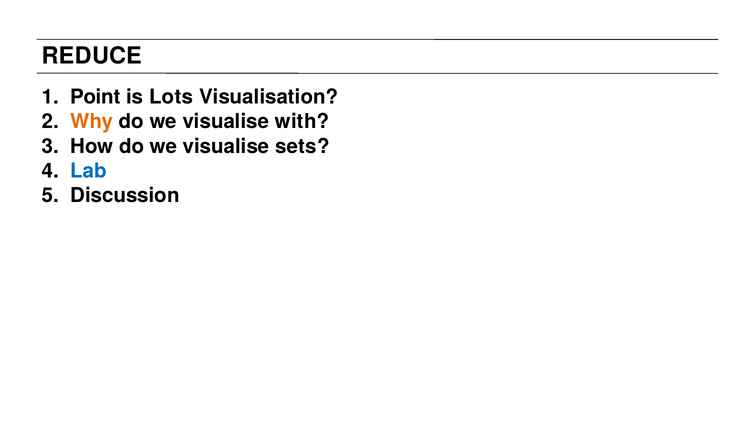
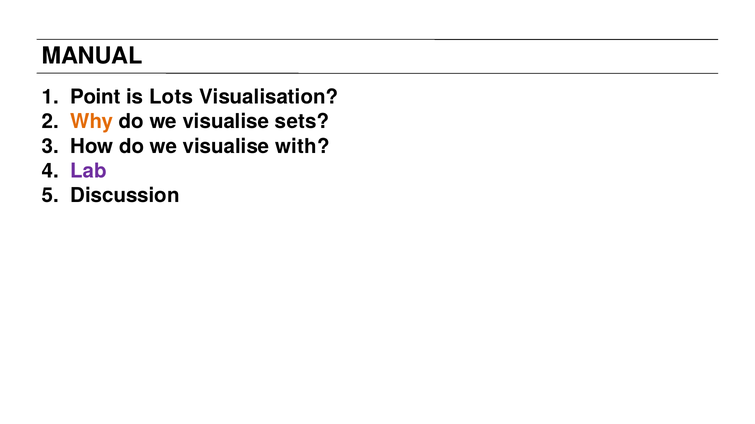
REDUCE: REDUCE -> MANUAL (92, 56)
with: with -> sets (302, 122)
sets: sets -> with (302, 146)
Lab colour: blue -> purple (88, 171)
